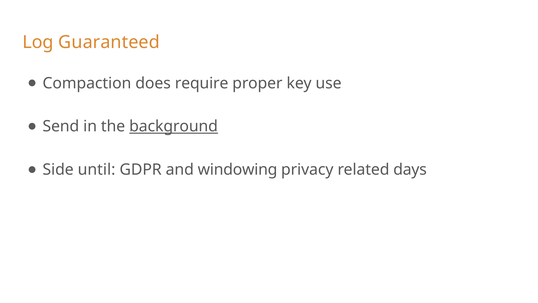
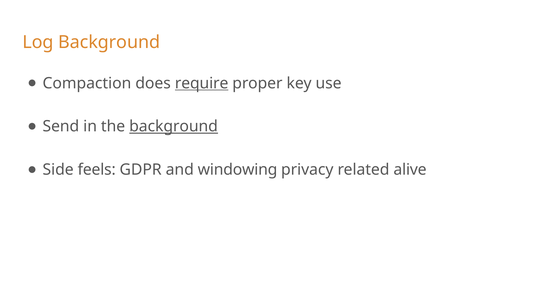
Log Guaranteed: Guaranteed -> Background (109, 42)
require underline: none -> present (202, 83)
until: until -> feels (97, 170)
days: days -> alive (410, 170)
